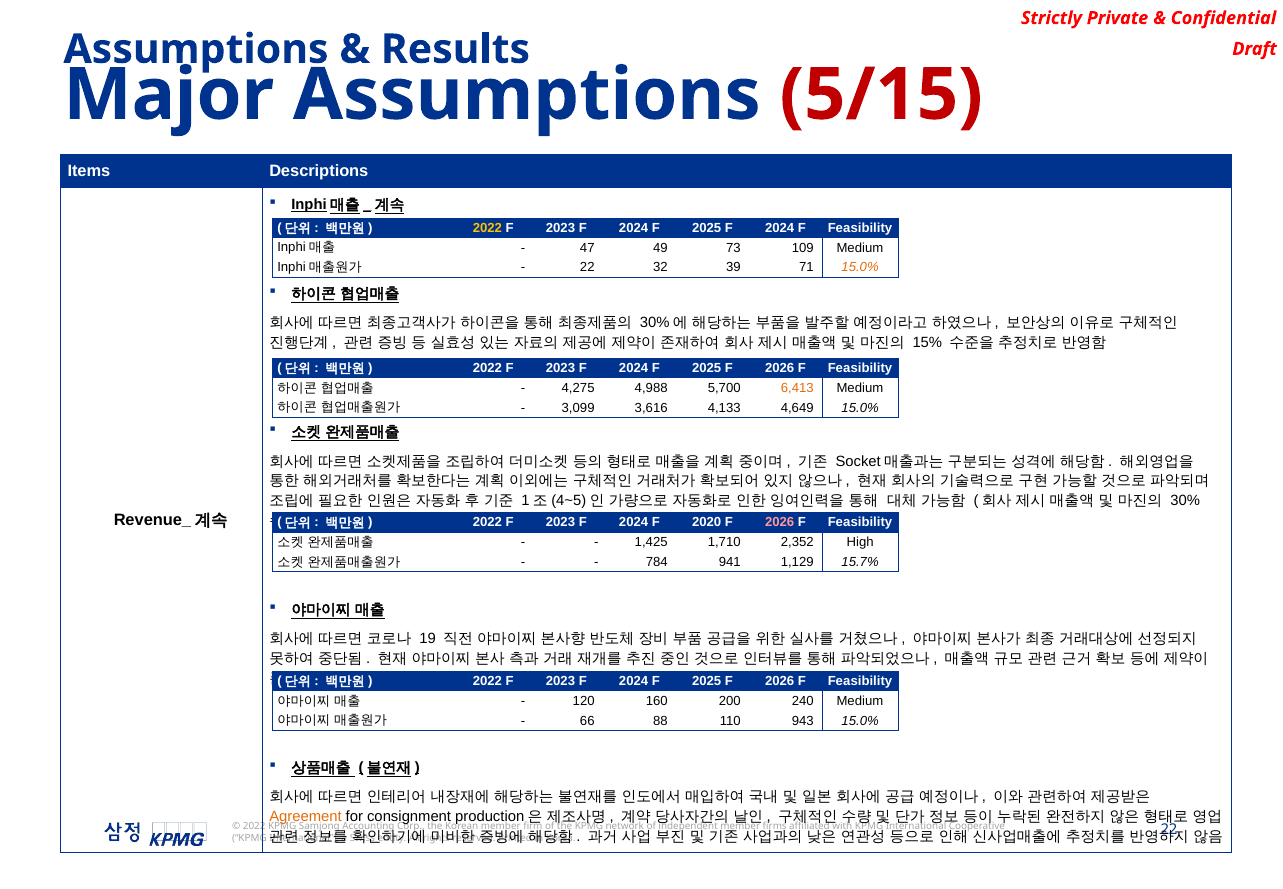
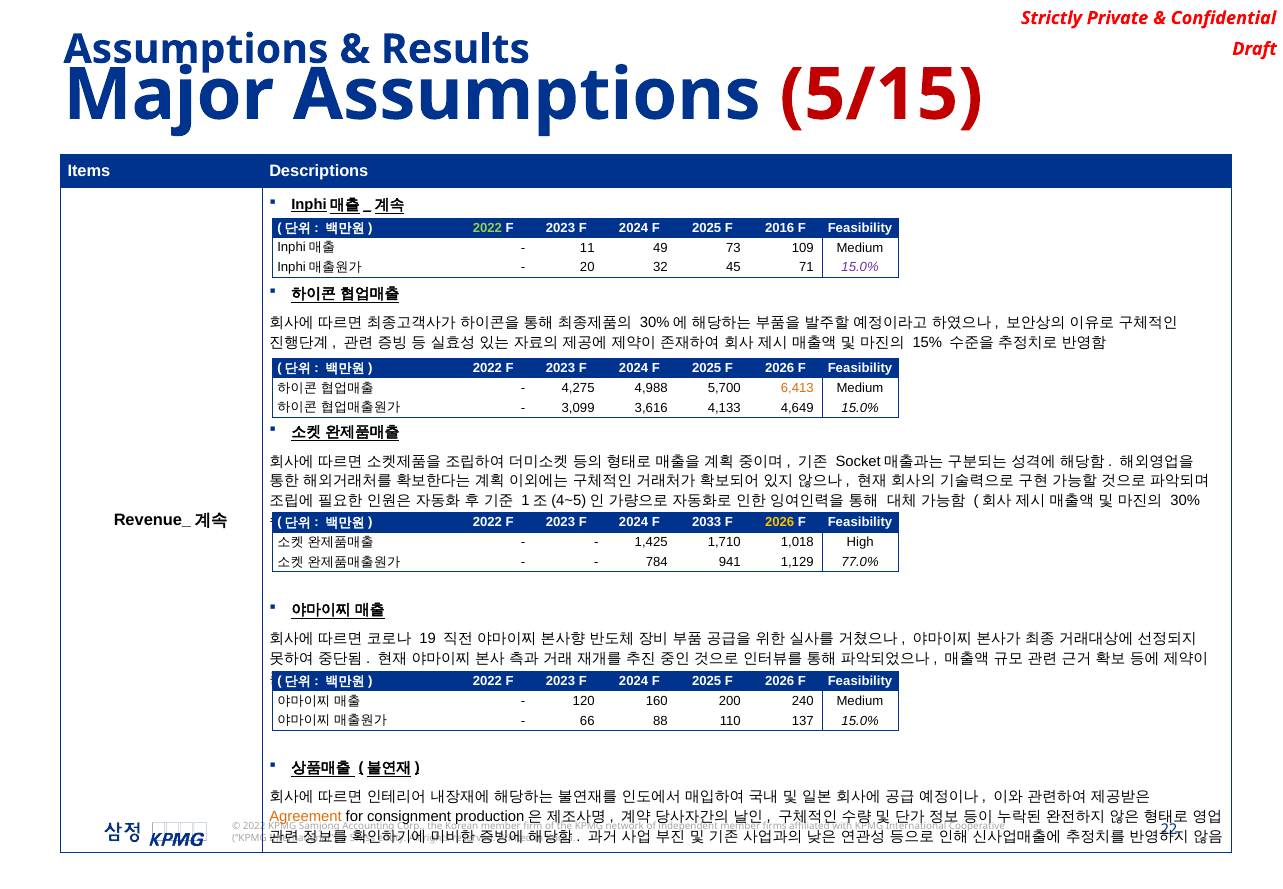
2022 colour: yellow -> light green (487, 228)
2025 F 2024: 2024 -> 2016 (780, 228)
47: 47 -> 11 (587, 248)
22: 22 -> 20 (587, 267)
39: 39 -> 45 (733, 267)
15.0% colour: orange -> purple (860, 267)
2020: 2020 -> 2033 (707, 522)
2026 colour: pink -> yellow (780, 522)
2,352: 2,352 -> 1,018 (797, 542)
15.7%: 15.7% -> 77.0% (860, 562)
943: 943 -> 137 (803, 720)
